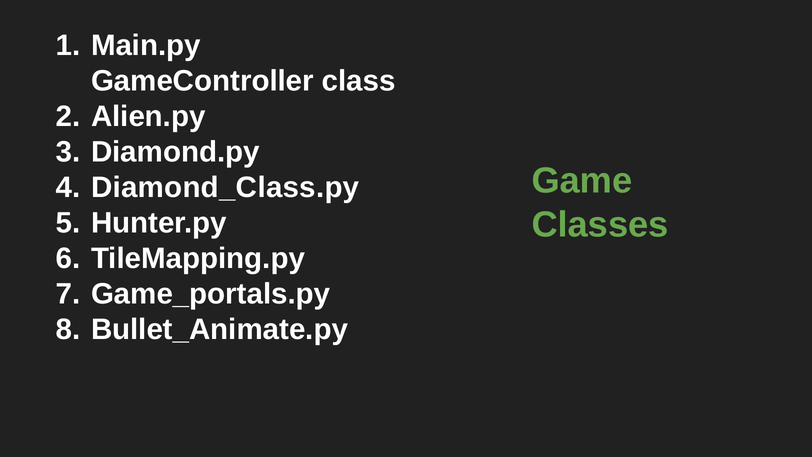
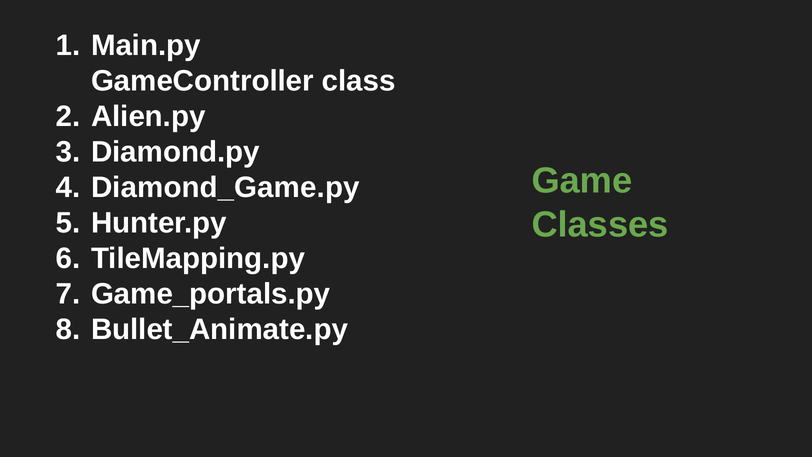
Diamond_Class.py: Diamond_Class.py -> Diamond_Game.py (225, 187)
